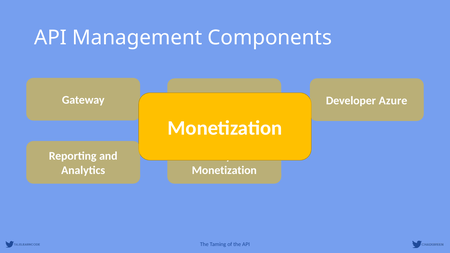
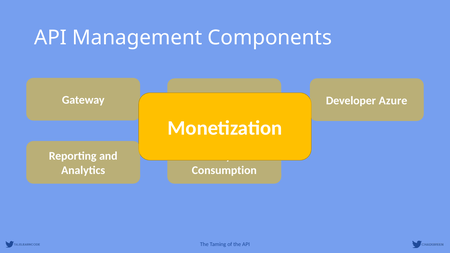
Monetization: Monetization -> Consumption (224, 170)
